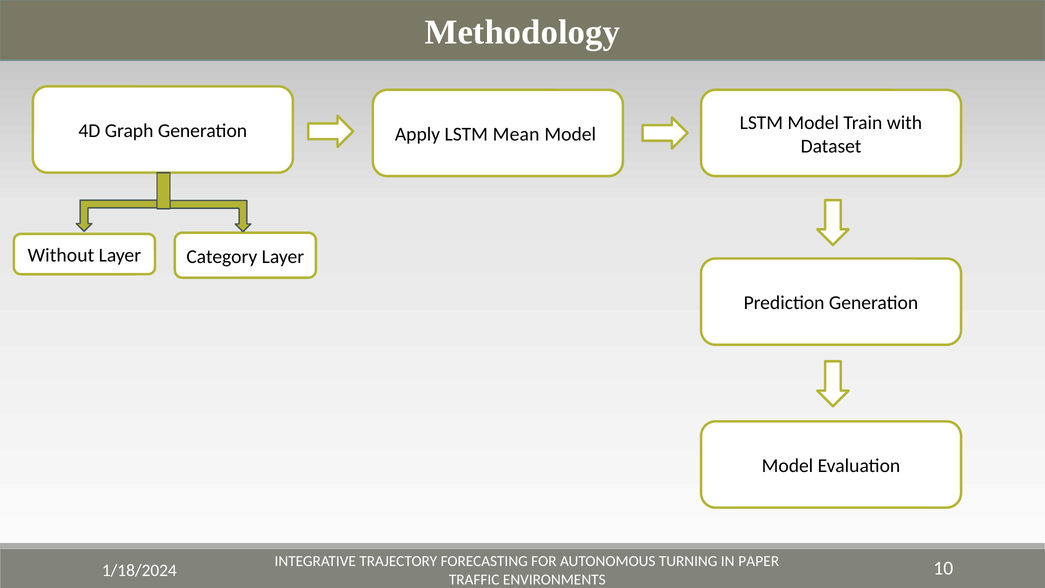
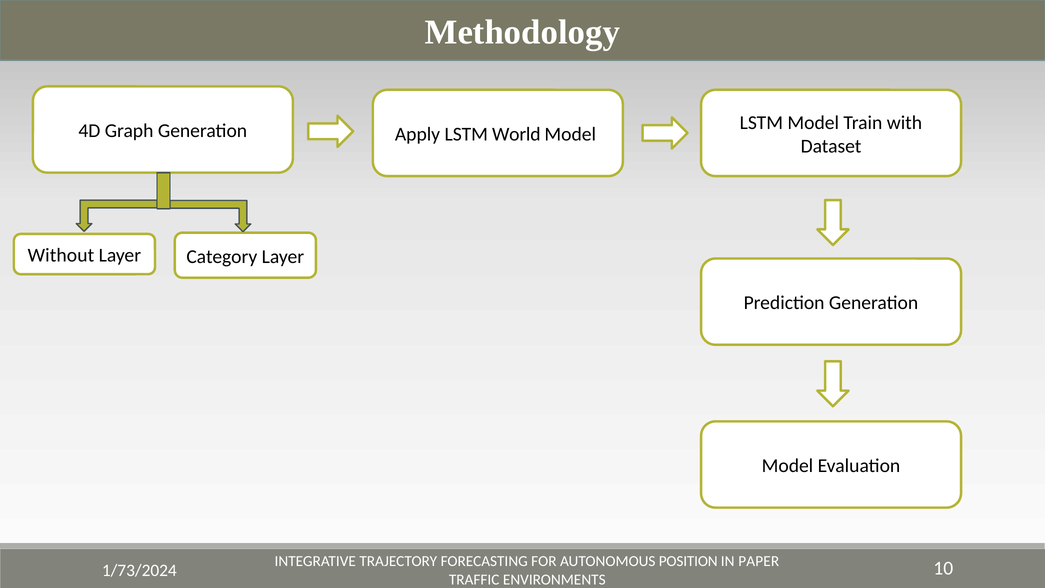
Mean: Mean -> World (516, 134)
TURNING: TURNING -> POSITION (688, 561)
1/18/2024: 1/18/2024 -> 1/73/2024 (139, 571)
